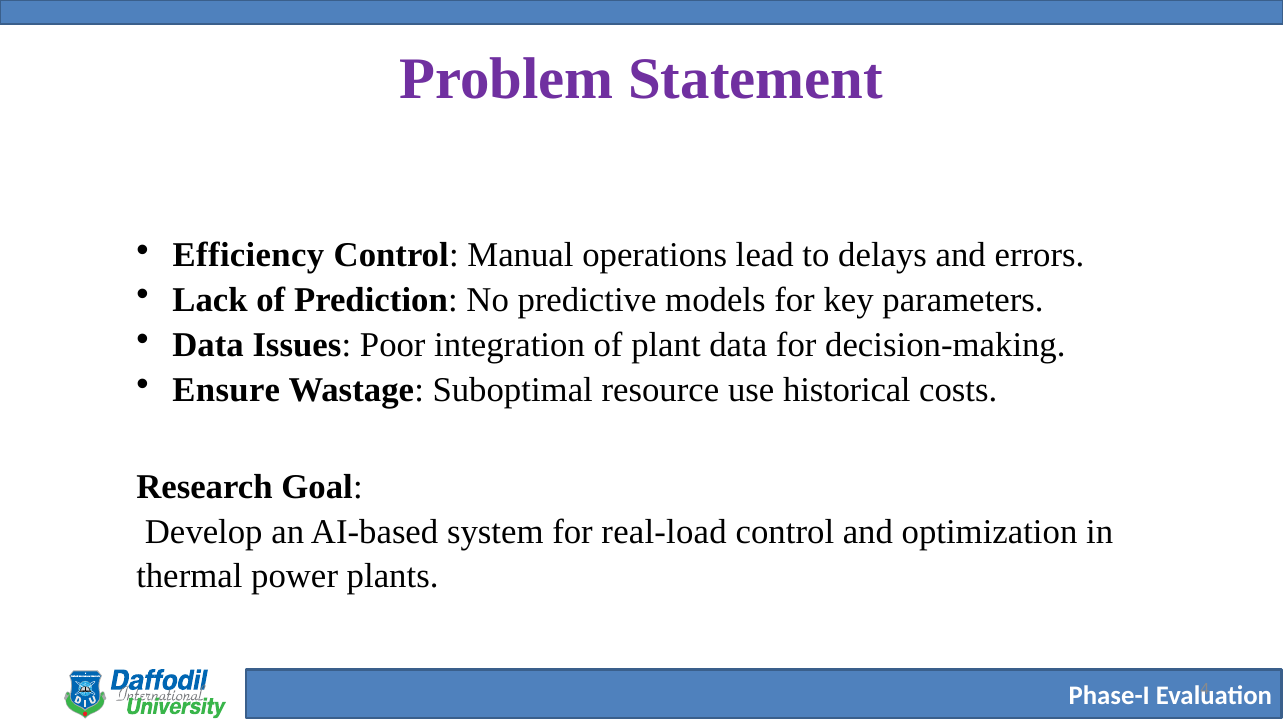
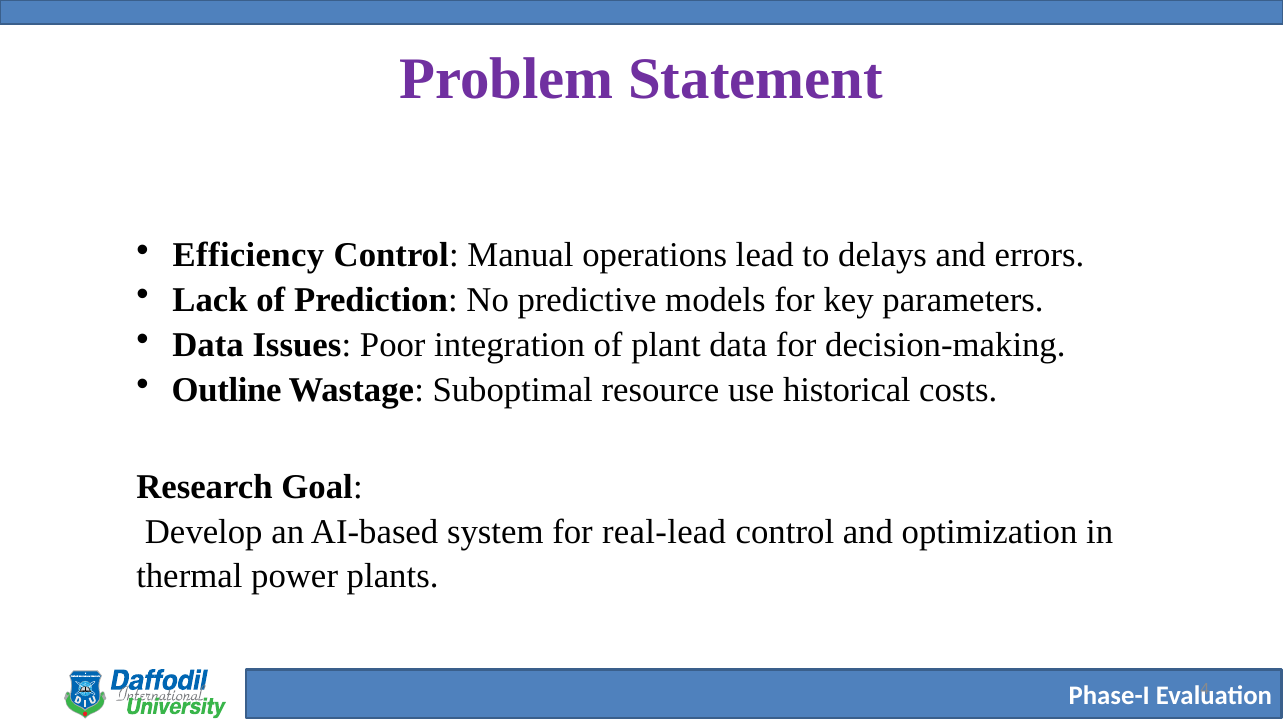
Ensure: Ensure -> Outline (227, 389)
real-load: real-load -> real-lead (664, 532)
